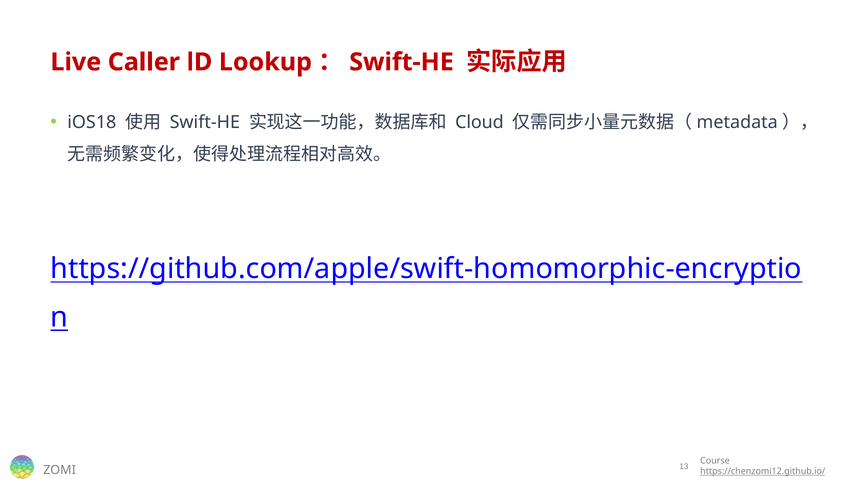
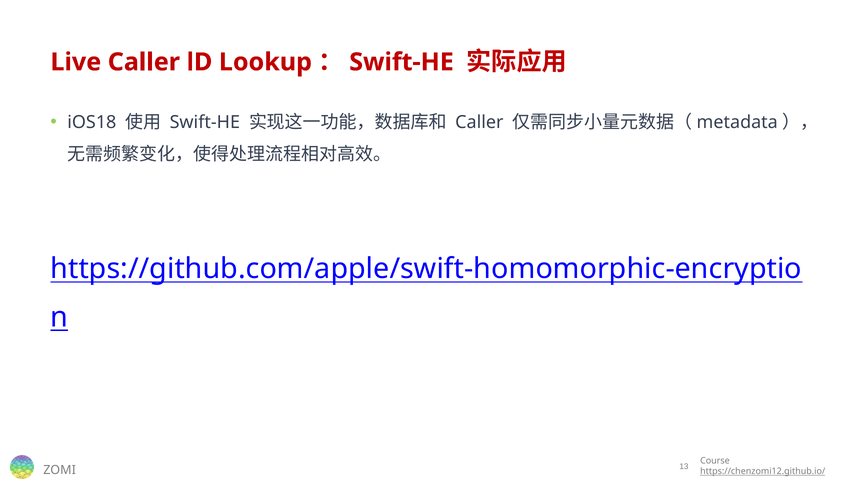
Cloud: Cloud -> Caller (479, 122)
